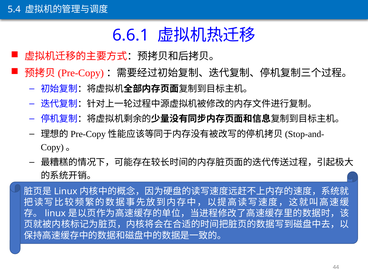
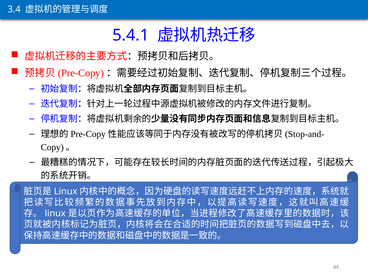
5.4: 5.4 -> 3.4 (14, 9)
6.6.1: 6.6.1 -> 5.4.1 (131, 35)
